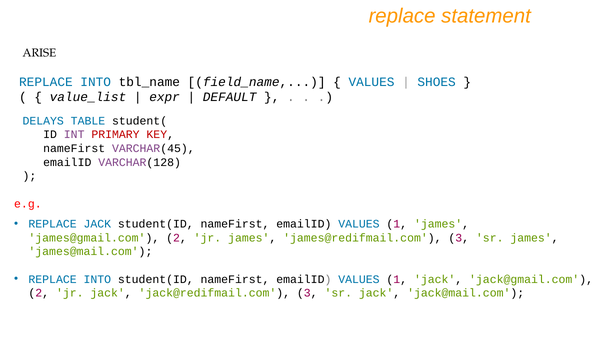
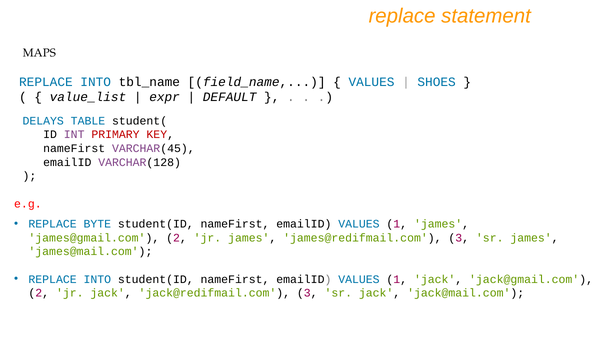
ARISE: ARISE -> MAPS (39, 53)
REPLACE JACK: JACK -> BYTE (97, 224)
